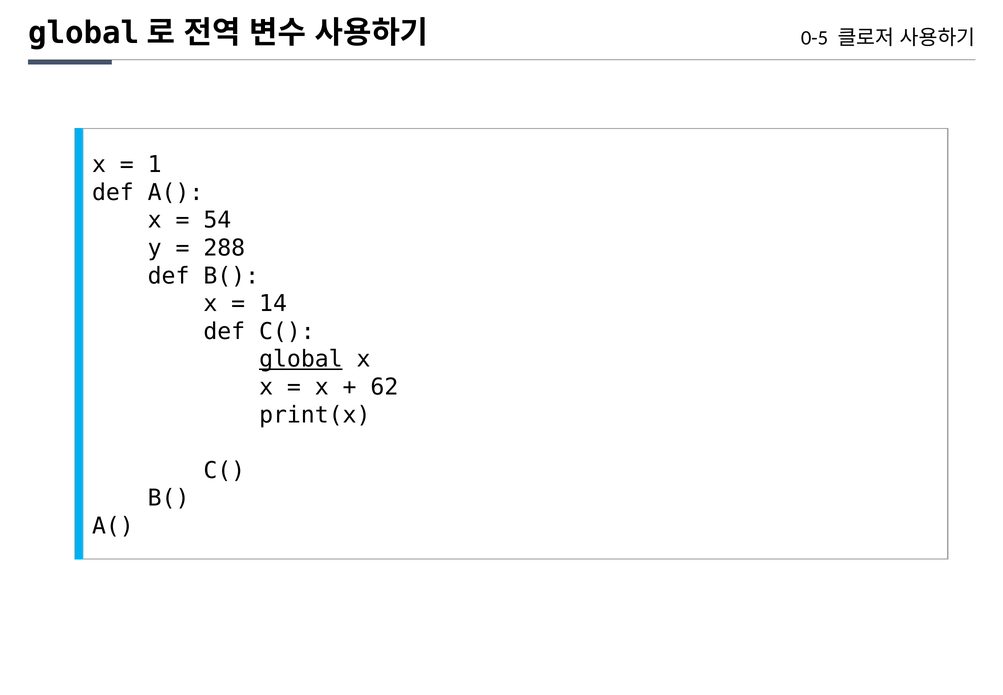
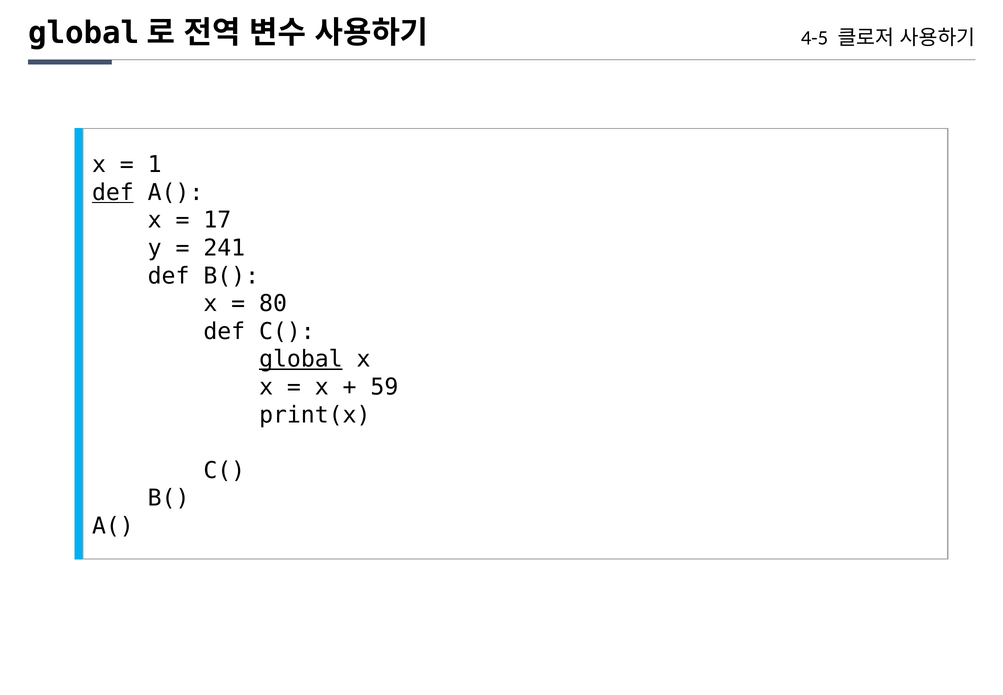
0-5: 0-5 -> 4-5 (815, 38)
def underline: none -> present (113, 192)
54: 54 -> 17 (217, 220)
288: 288 -> 241 (224, 248)
14: 14 -> 80 (273, 303)
62: 62 -> 59 (384, 387)
